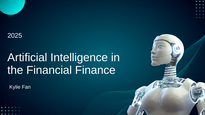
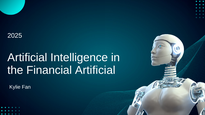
Financial Finance: Finance -> Artificial (95, 70)
